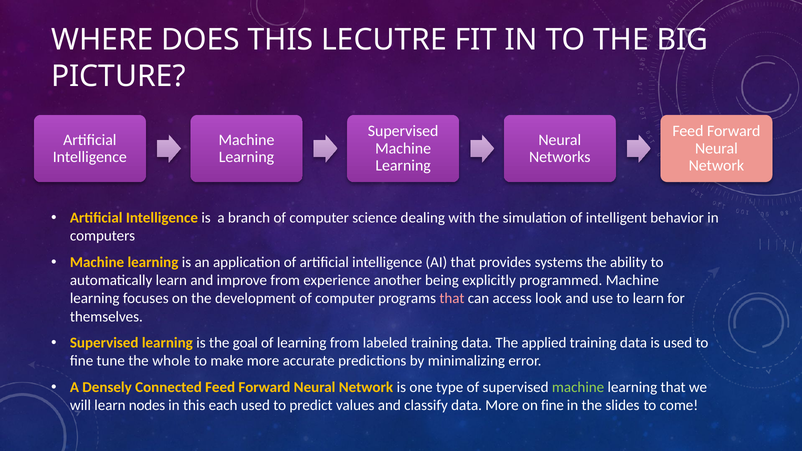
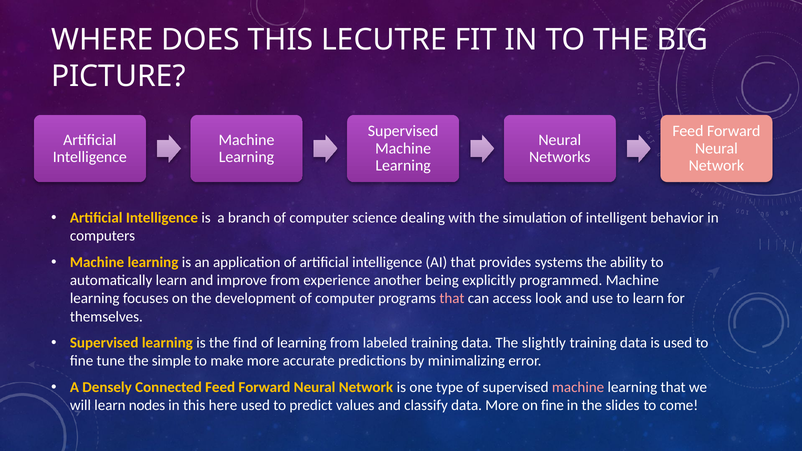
goal: goal -> find (245, 343)
applied: applied -> slightly (544, 343)
whole: whole -> simple (172, 361)
machine colour: light green -> pink (578, 387)
each: each -> here (223, 406)
